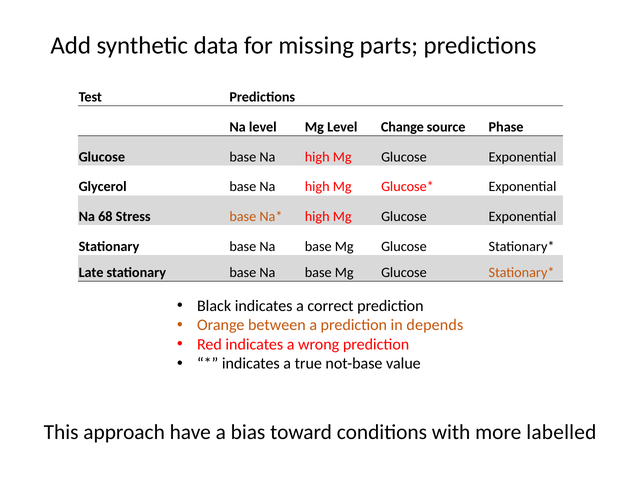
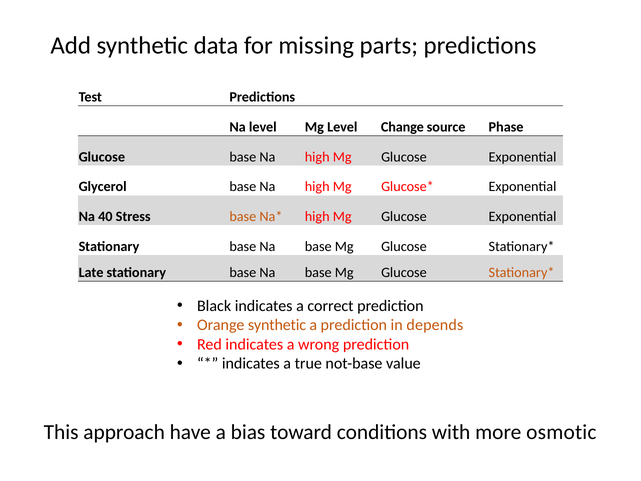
68: 68 -> 40 (105, 216)
Orange between: between -> synthetic (277, 325)
labelled: labelled -> osmotic (561, 432)
